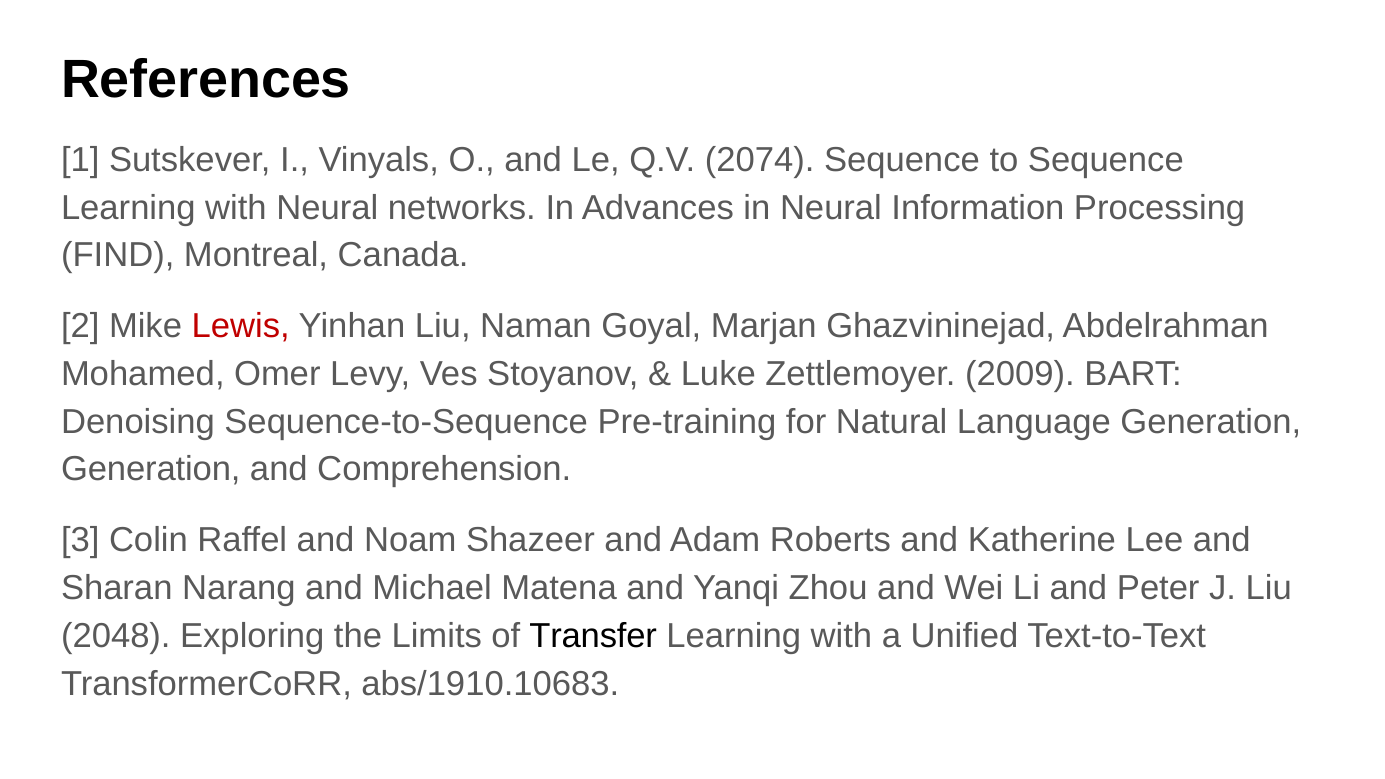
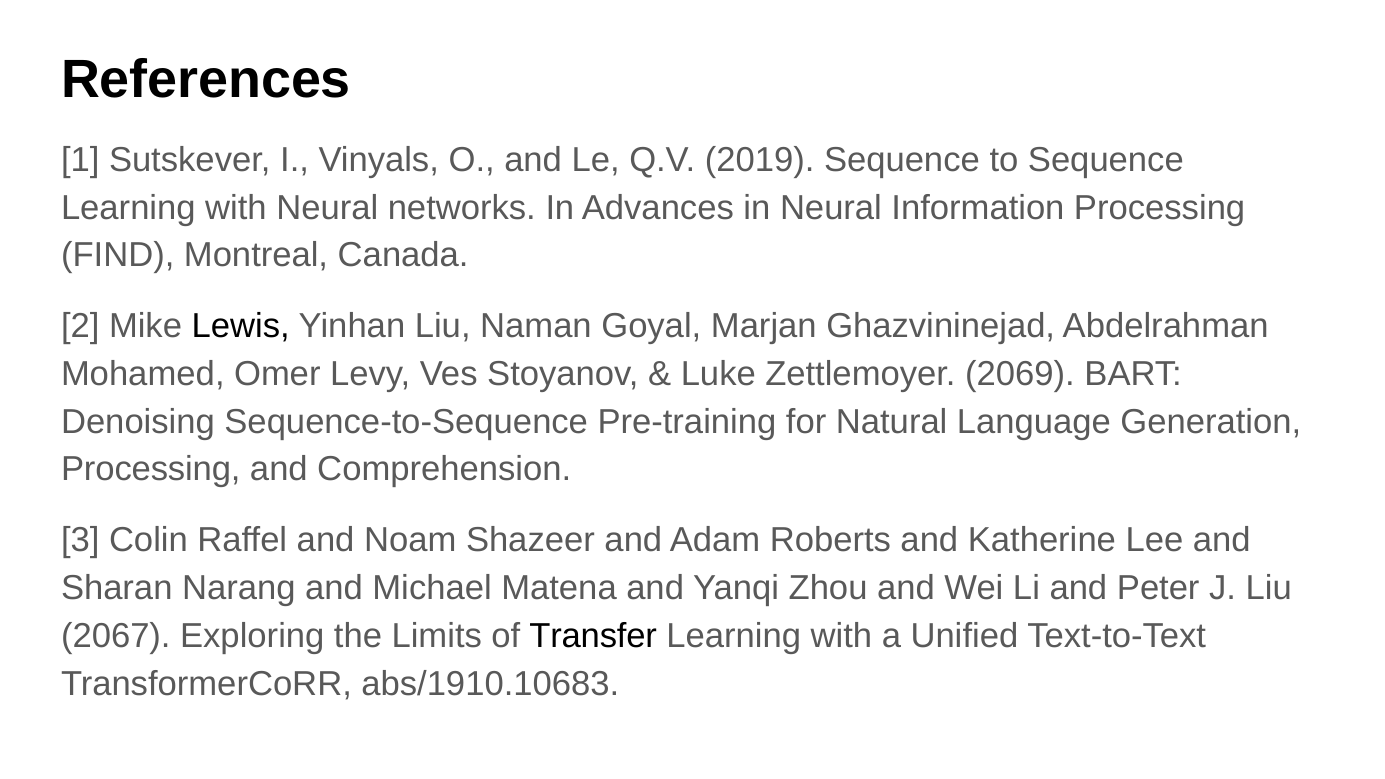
2074: 2074 -> 2019 (760, 160)
Lewis colour: red -> black (241, 326)
2009: 2009 -> 2069 (1020, 374)
Generation: Generation -> Processing (151, 470)
2048: 2048 -> 2067 (116, 636)
